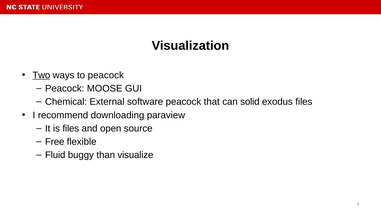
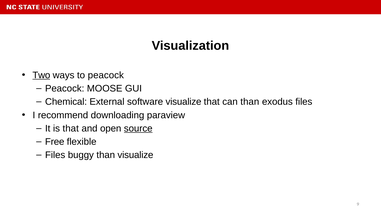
software peacock: peacock -> visualize (184, 102)
can solid: solid -> than (250, 102)
is files: files -> that (71, 129)
source underline: none -> present (138, 129)
Fluid: Fluid -> Files (55, 155)
